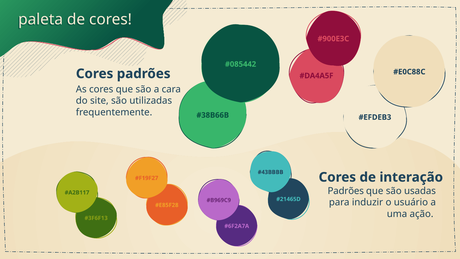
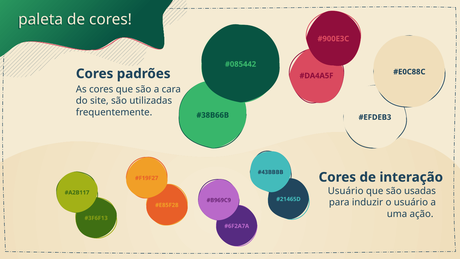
Padrões: Padrões -> Usuário (346, 191)
